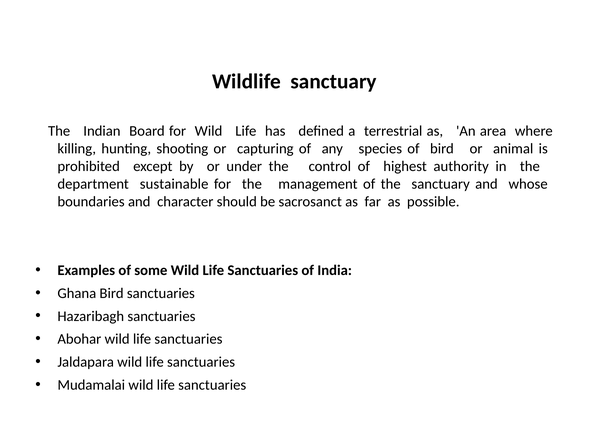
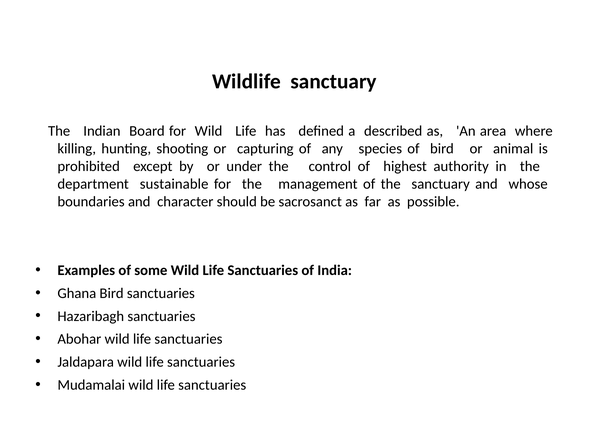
terrestrial: terrestrial -> described (393, 131)
